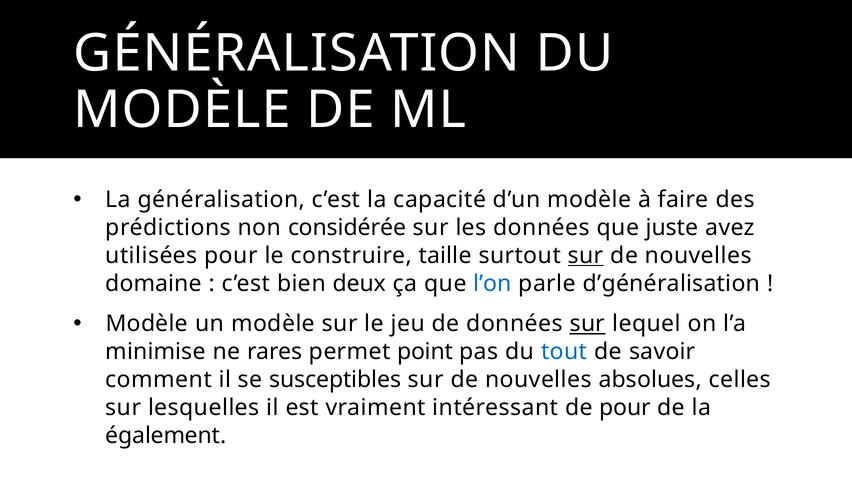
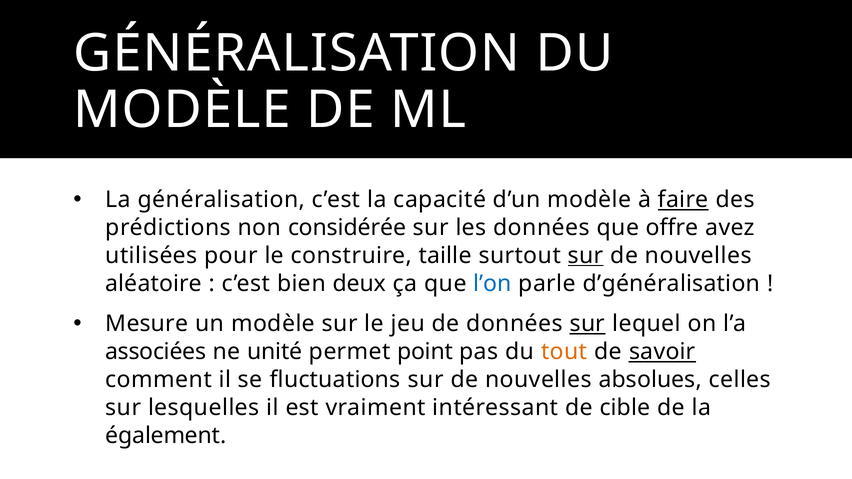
faire underline: none -> present (683, 200)
juste: juste -> offre (672, 228)
domaine: domaine -> aléatoire (154, 284)
Modèle: Modèle -> Mesure (147, 324)
minimise: minimise -> associées (156, 352)
rares: rares -> unité (275, 352)
tout colour: blue -> orange (564, 352)
savoir underline: none -> present (662, 352)
susceptibles: susceptibles -> fluctuations (335, 380)
de pour: pour -> cible (625, 408)
